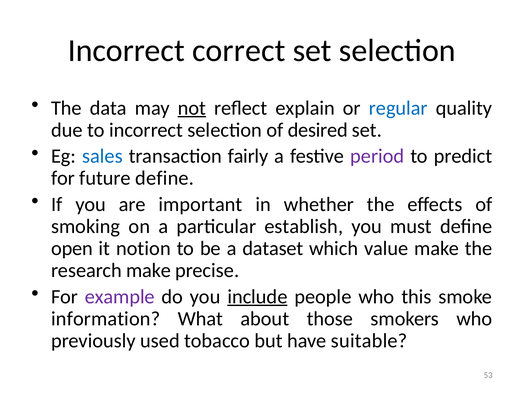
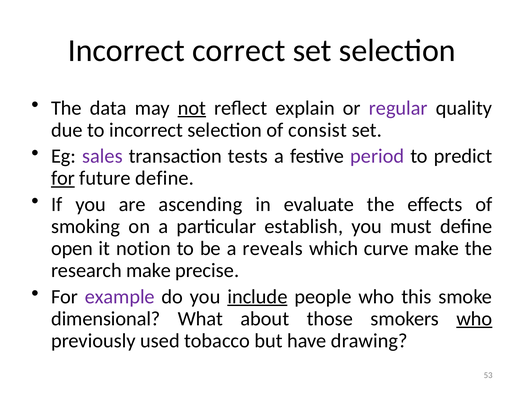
regular colour: blue -> purple (398, 108)
desired: desired -> consist (318, 130)
sales colour: blue -> purple (102, 156)
fairly: fairly -> tests (248, 156)
for underline: none -> present (63, 178)
important: important -> ascending (200, 204)
whether: whether -> evaluate (319, 204)
dataset: dataset -> reveals (273, 248)
value: value -> curve (386, 248)
information: information -> dimensional (106, 319)
who underline: none -> present (474, 319)
suitable: suitable -> drawing (369, 341)
